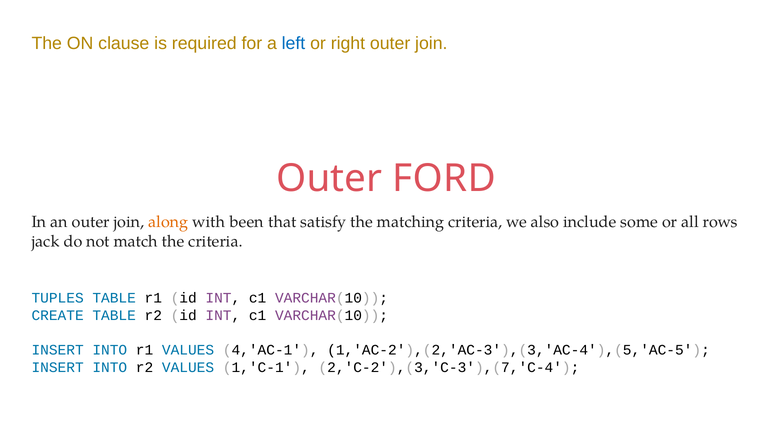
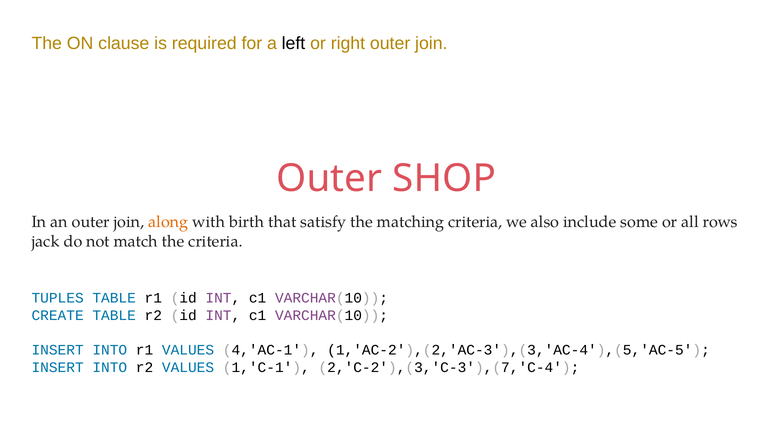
left colour: blue -> black (293, 43)
FORD: FORD -> SHOP (444, 178)
been: been -> birth (247, 222)
